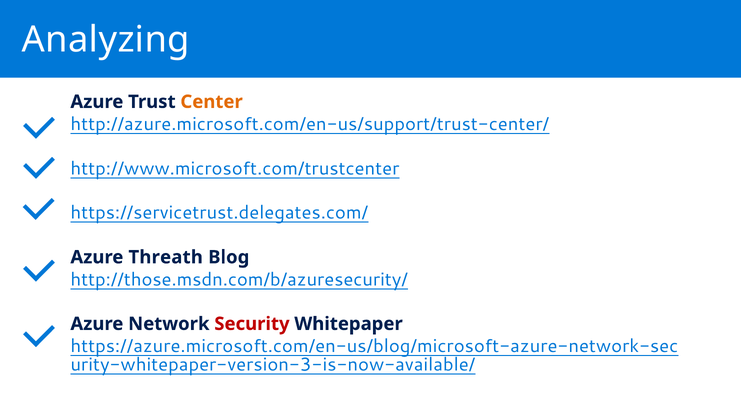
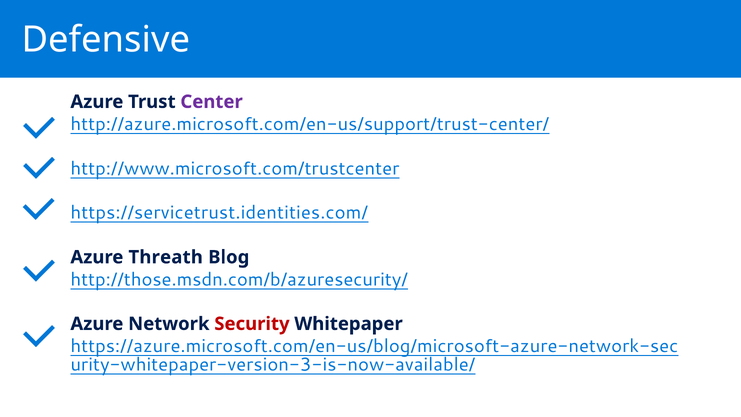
Analyzing: Analyzing -> Defensive (106, 40)
Center colour: orange -> purple (212, 102)
https://servicetrust.delegates.com/: https://servicetrust.delegates.com/ -> https://servicetrust.identities.com/ (219, 213)
